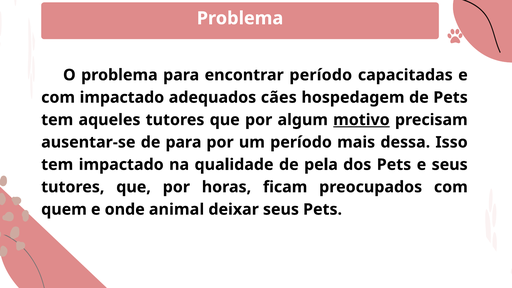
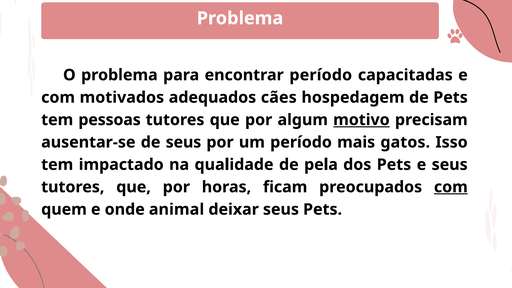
com impactado: impactado -> motivados (122, 97)
aqueles: aqueles -> pessoas (110, 120)
de para: para -> seus (183, 142)
dessa: dessa -> gatos (405, 142)
com underline: none -> present (451, 187)
